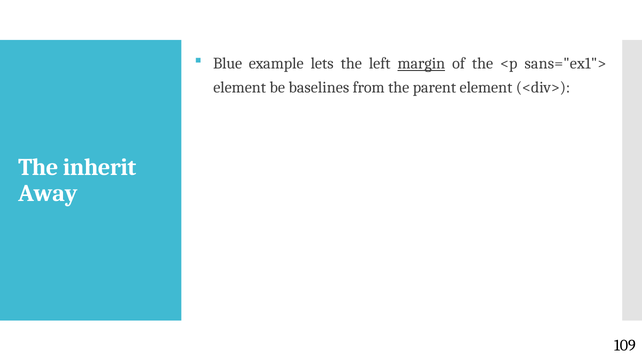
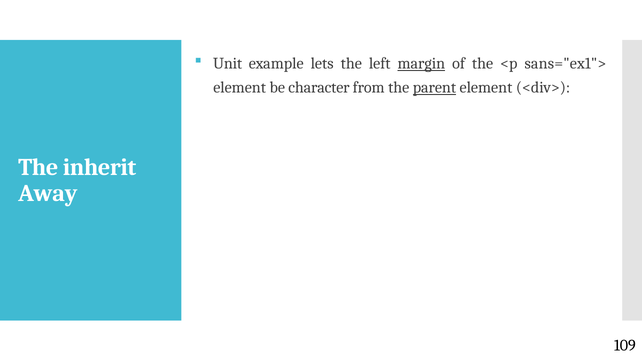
Blue: Blue -> Unit (228, 63)
baselines: baselines -> character (319, 88)
parent underline: none -> present (434, 88)
